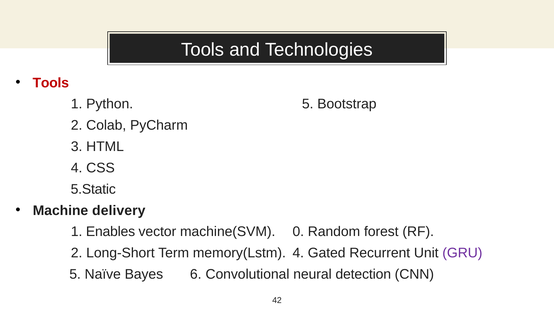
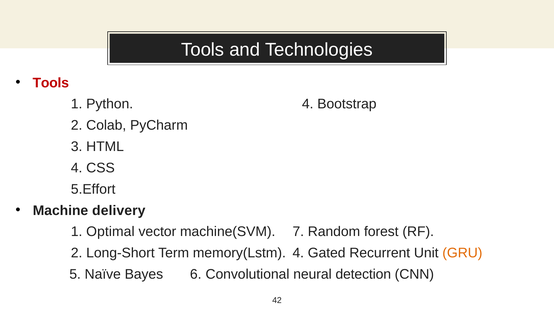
Python 5: 5 -> 4 (308, 104)
5.Static: 5.Static -> 5.Effort (93, 189)
Enables: Enables -> Optimal (110, 231)
0: 0 -> 7 (298, 231)
GRU colour: purple -> orange (462, 253)
